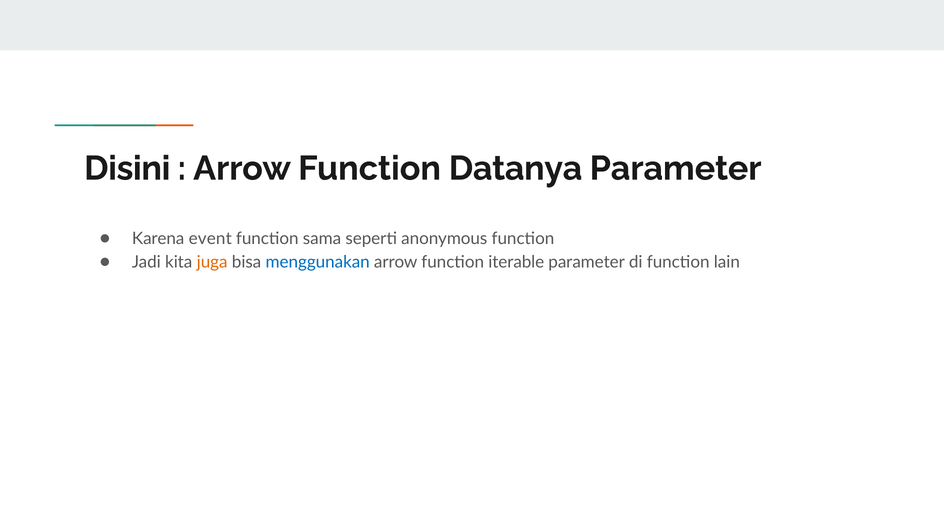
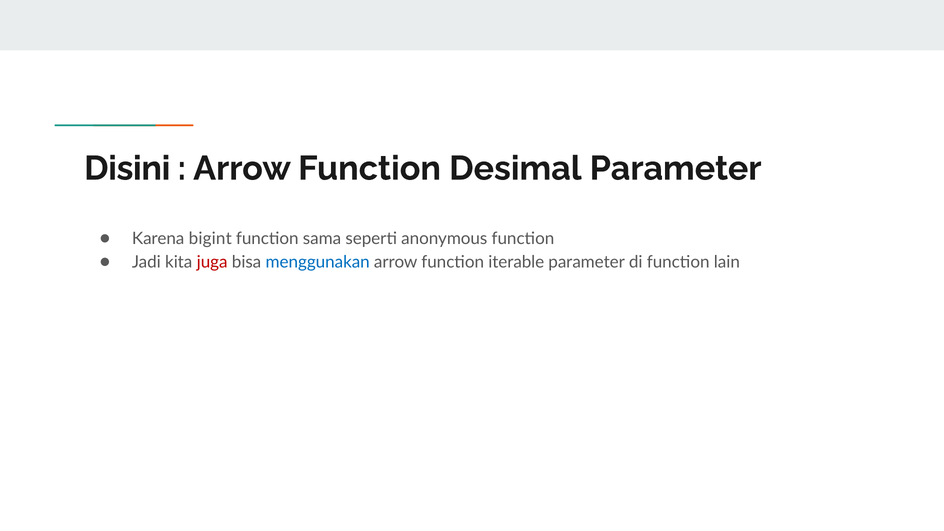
Datanya: Datanya -> Desimal (515, 168)
event: event -> bigint (210, 239)
juga colour: orange -> red (212, 262)
